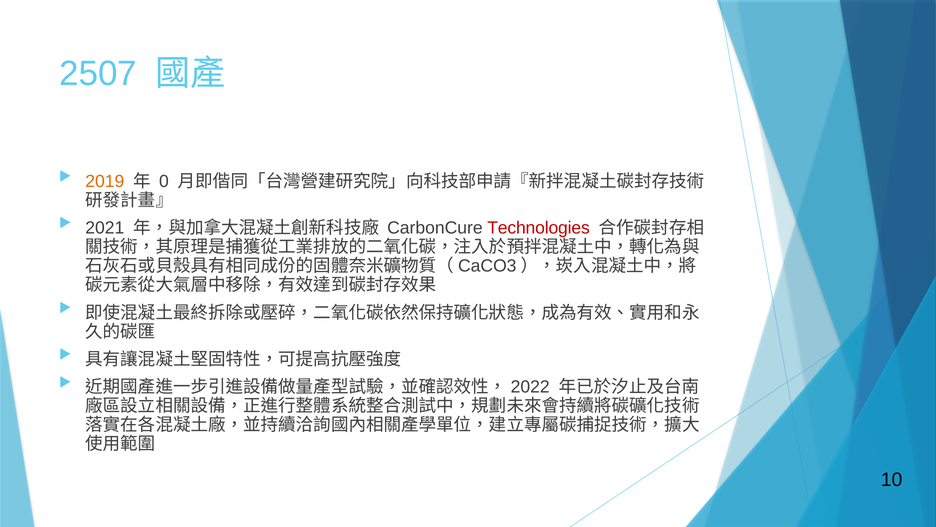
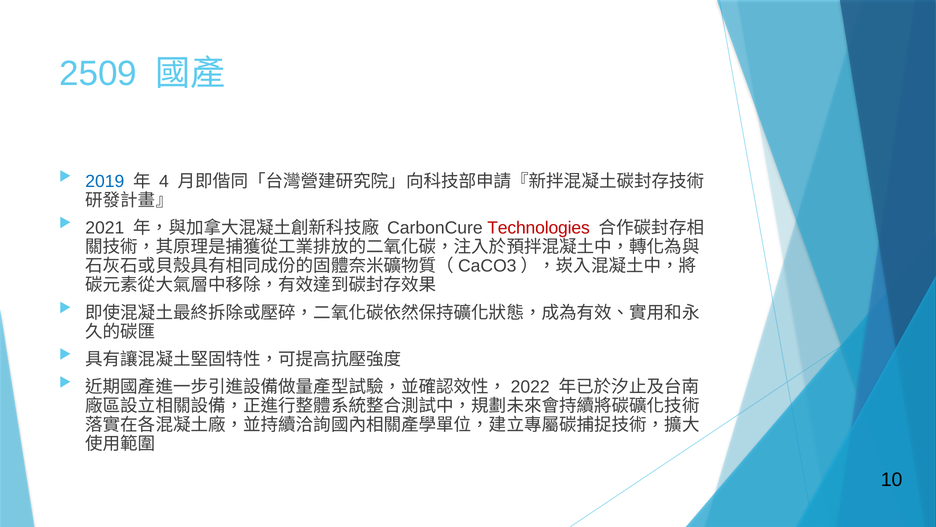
2507: 2507 -> 2509 (98, 74)
2019 colour: orange -> blue (105, 181)
0: 0 -> 4 (164, 181)
